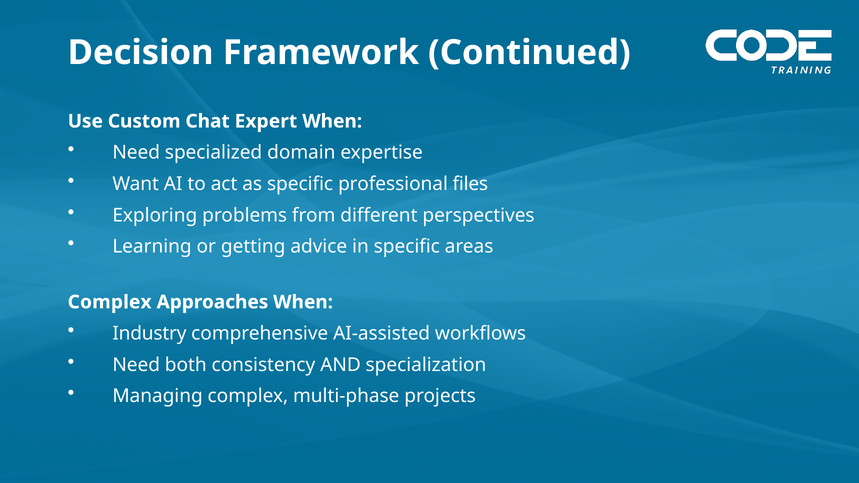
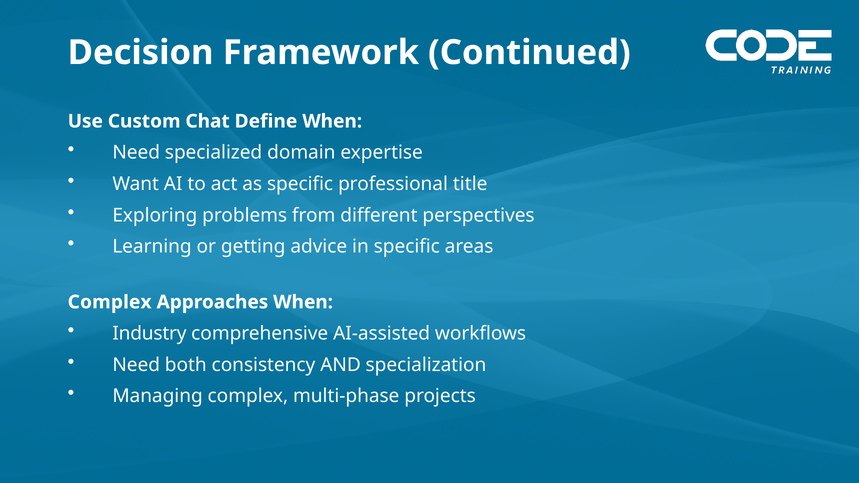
Expert: Expert -> Define (266, 121)
files: files -> title (470, 184)
